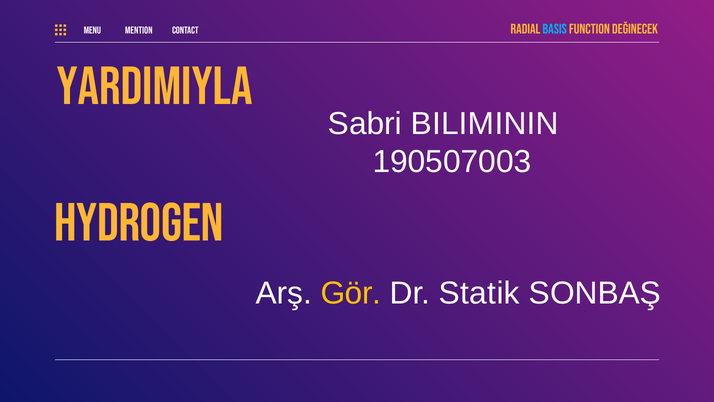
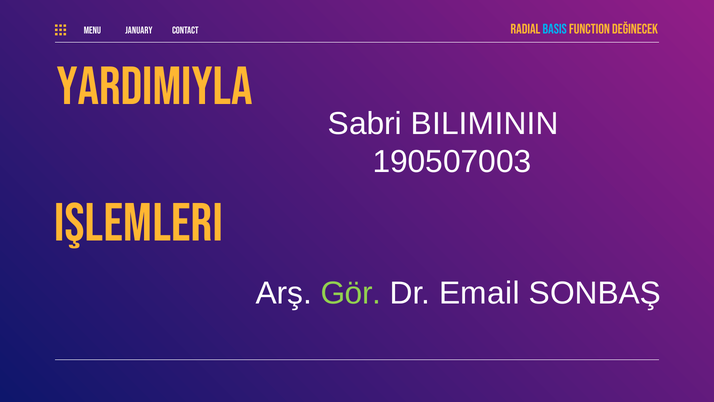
MENTION: MENTION -> JANUARY (139, 31)
HYDROGEN: HYDROGEN -> IŞLEMLERI (139, 223)
Gör colour: yellow -> light green (351, 293)
Statik: Statik -> Email (479, 293)
